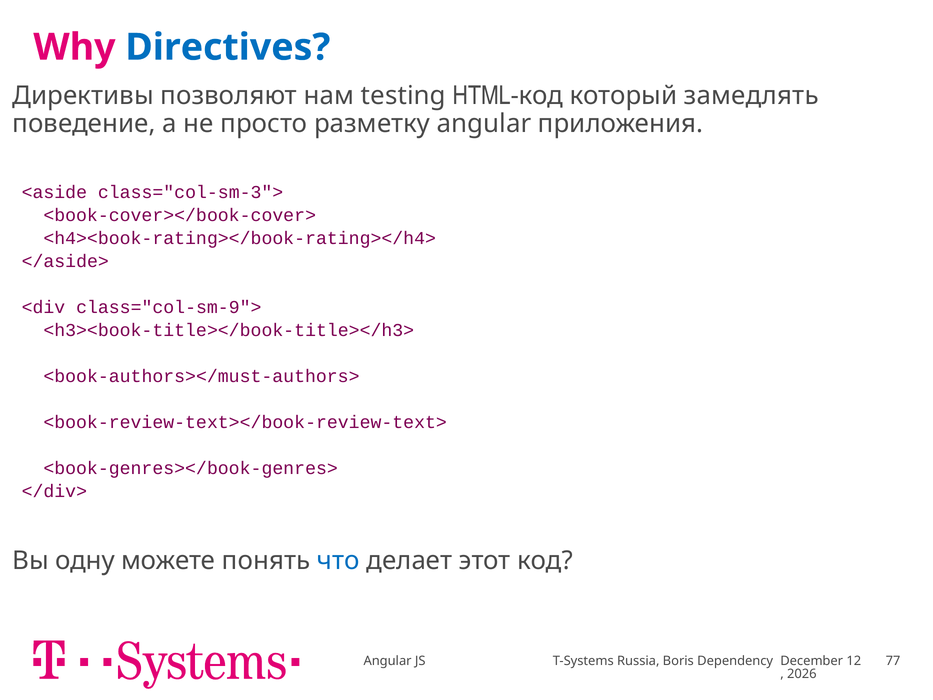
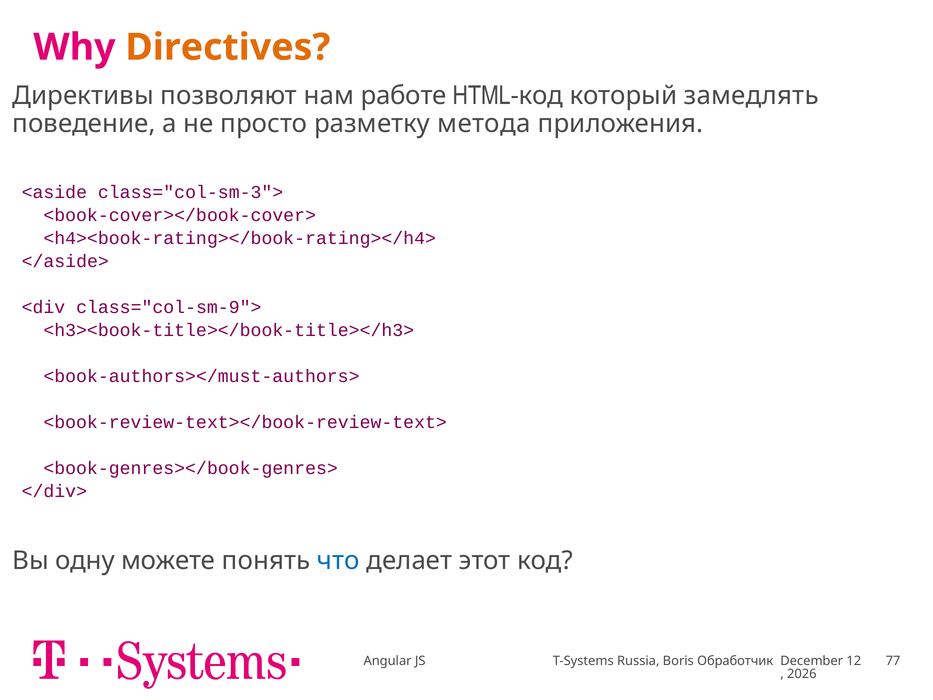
Directives colour: blue -> orange (228, 47)
testing: testing -> работе (404, 95)
разметку angular: angular -> метода (484, 123)
Dependency: Dependency -> Обработчик (735, 661)
